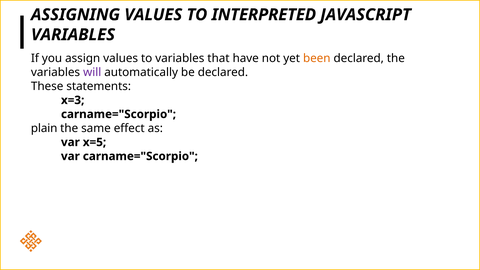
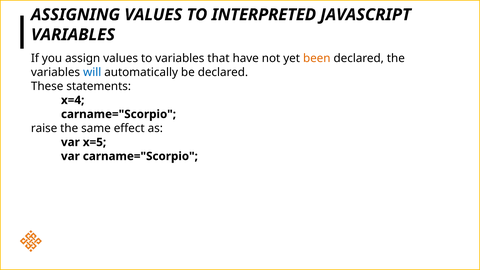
will colour: purple -> blue (92, 72)
x=3: x=3 -> x=4 (73, 100)
plain: plain -> raise (44, 128)
